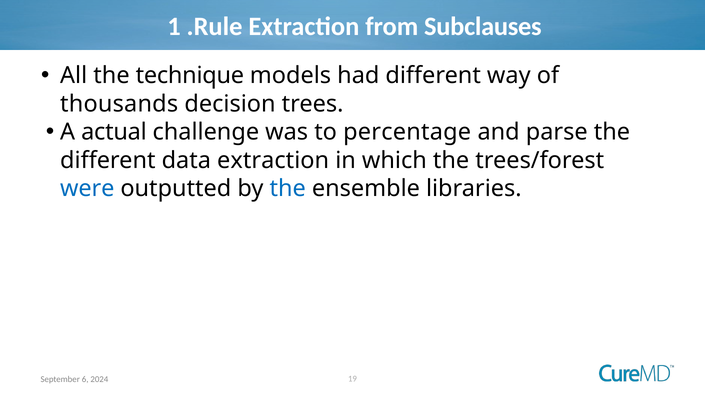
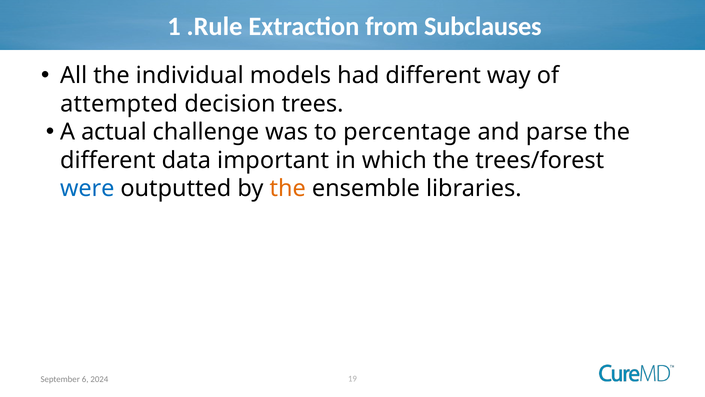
technique: technique -> individual (190, 76)
thousands: thousands -> attempted (119, 104)
data extraction: extraction -> important (273, 160)
the colour: blue -> orange (288, 188)
